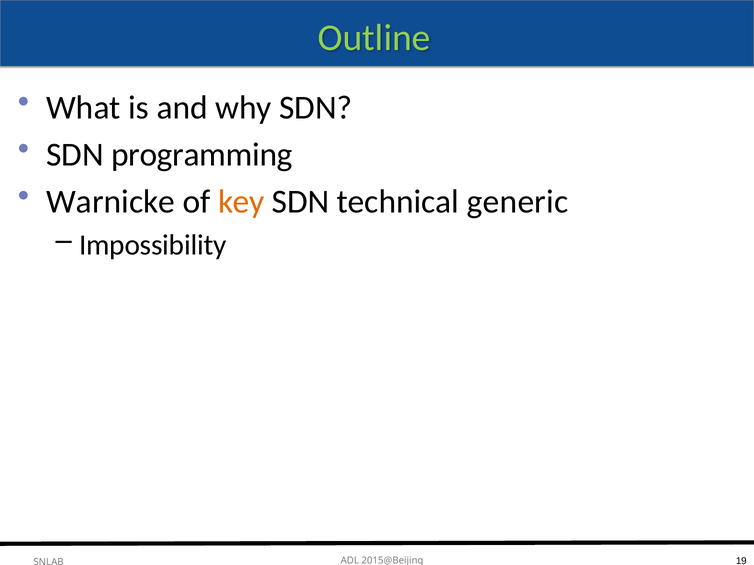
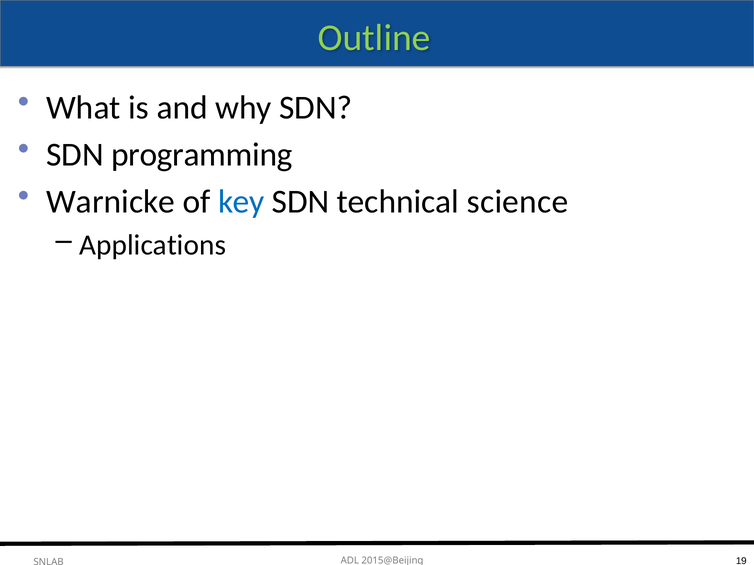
key colour: orange -> blue (241, 202)
generic: generic -> science (518, 202)
Impossibility: Impossibility -> Applications (153, 245)
